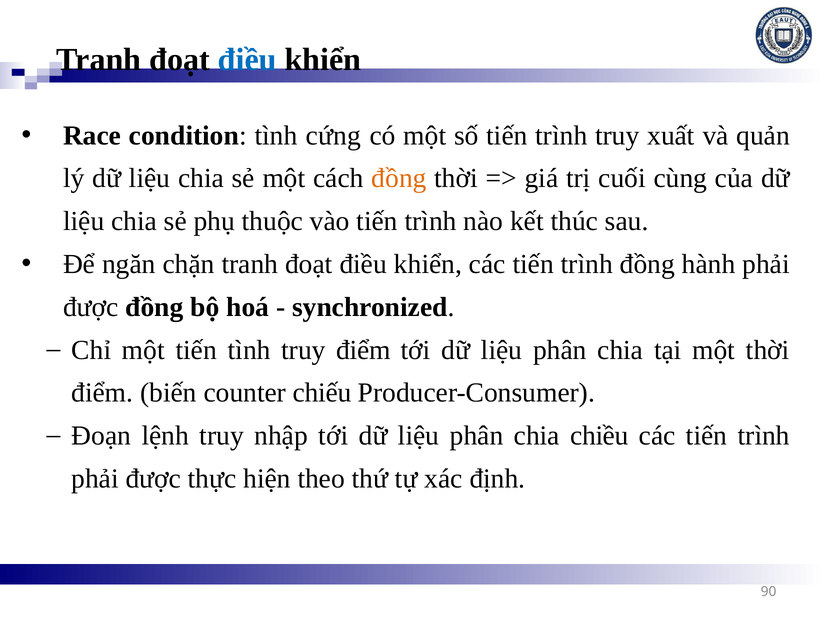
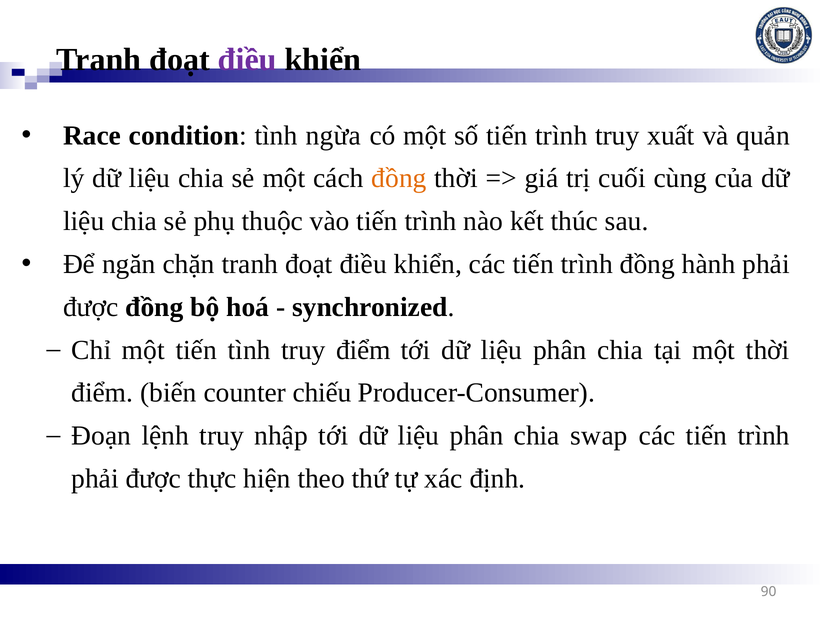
điều colour: blue -> purple (247, 60)
cứng: cứng -> ngừa (333, 136)
chiều: chiều -> swap (599, 436)
